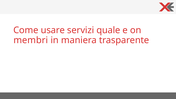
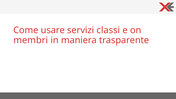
quale: quale -> classi (108, 30)
